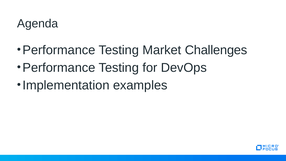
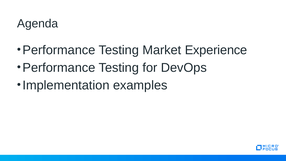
Challenges: Challenges -> Experience (216, 50)
